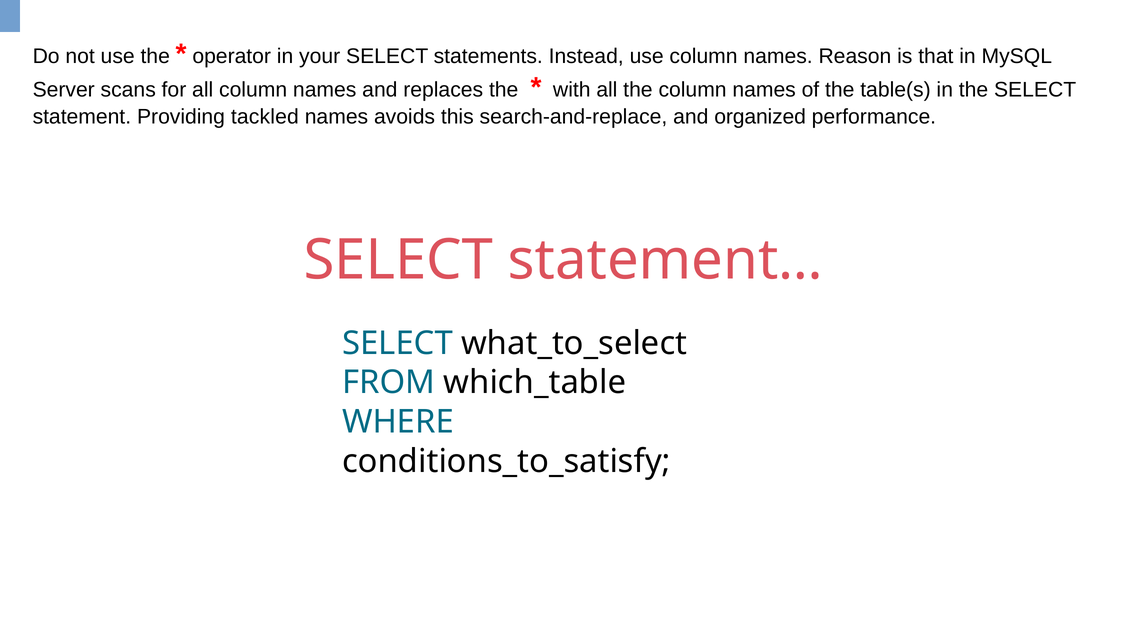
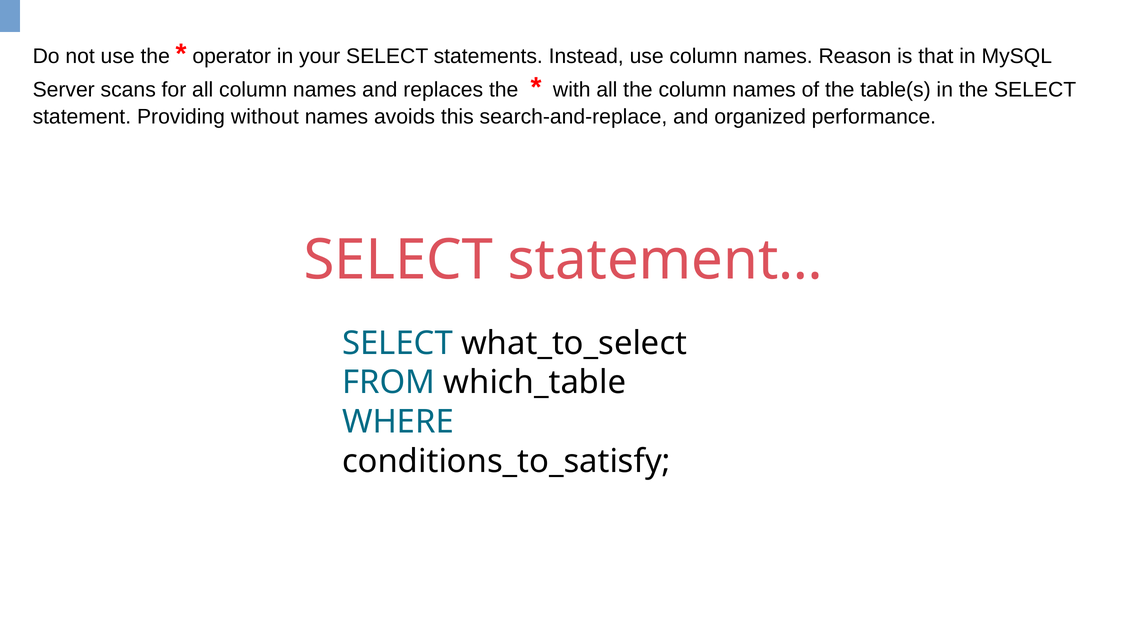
tackled: tackled -> without (265, 117)
